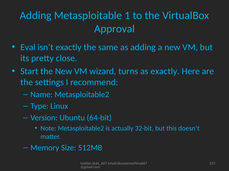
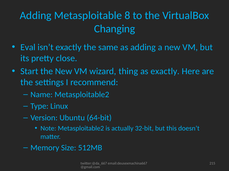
1: 1 -> 8 (127, 15)
Approval: Approval -> Changing (115, 29)
turns: turns -> thing (128, 72)
